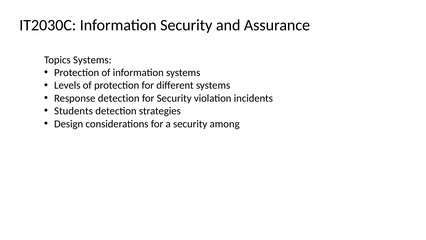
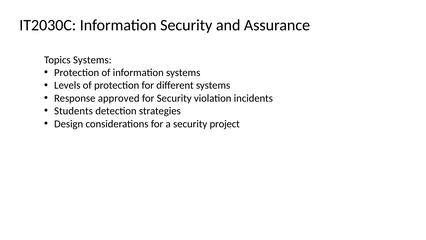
Response detection: detection -> approved (119, 98)
among: among -> project (225, 124)
